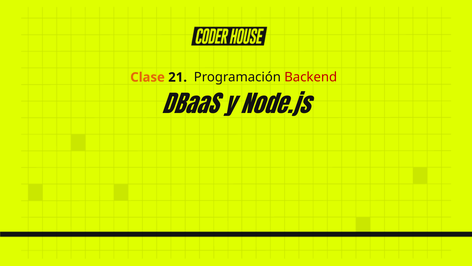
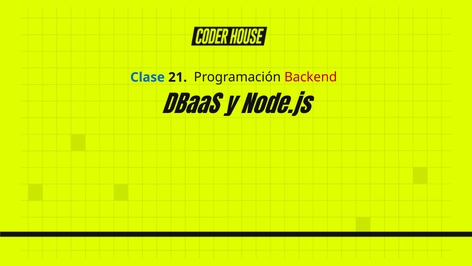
Clase colour: orange -> blue (148, 77)
